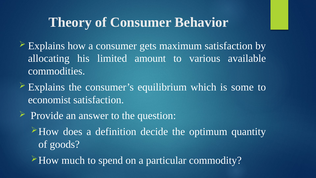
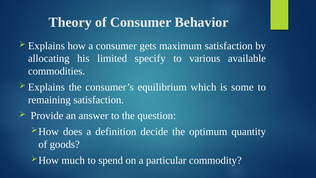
amount: amount -> specify (150, 58)
economist: economist -> remaining (49, 100)
